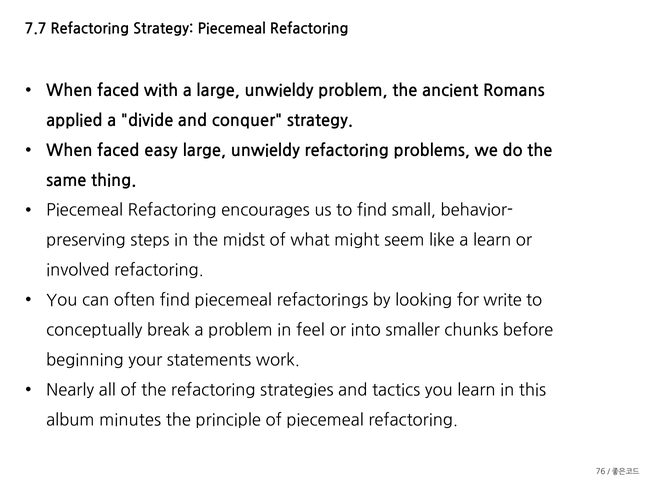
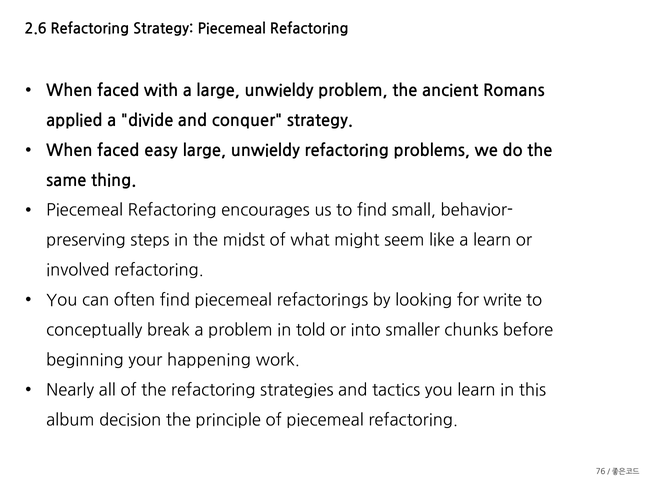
7.7: 7.7 -> 2.6 (36, 29)
feel: feel -> told (311, 330)
statements: statements -> happening (209, 360)
minutes: minutes -> decision (130, 420)
